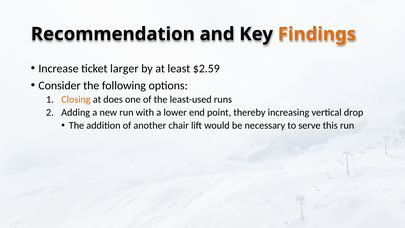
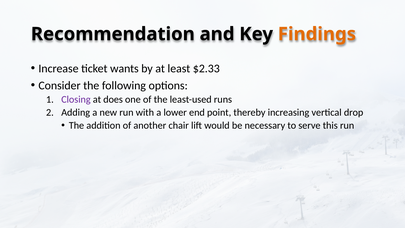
larger: larger -> wants (124, 68)
$2.59: $2.59 -> $2.33 (206, 68)
Closing colour: orange -> purple (76, 99)
